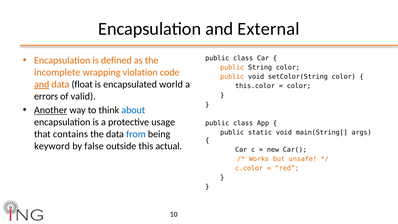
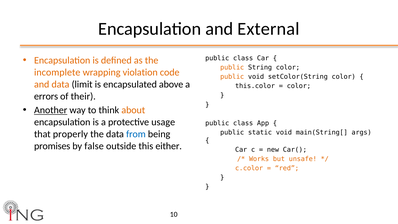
and underline: present -> none (42, 84)
float: float -> limit (82, 84)
world: world -> above (171, 84)
valid: valid -> their (83, 96)
about colour: blue -> orange (133, 110)
contains: contains -> properly (70, 134)
keyword: keyword -> promises (52, 146)
actual: actual -> either (169, 146)
